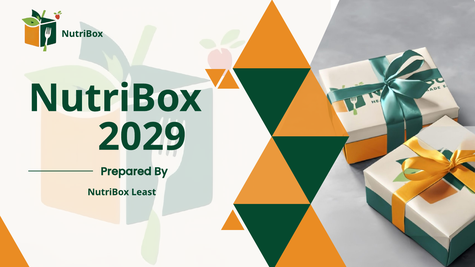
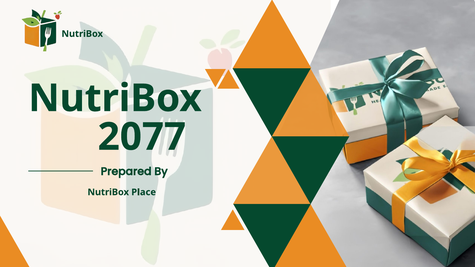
2029: 2029 -> 2077 (142, 137)
Least: Least -> Place (144, 192)
